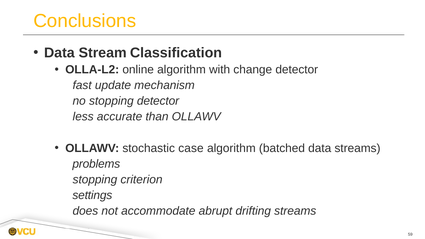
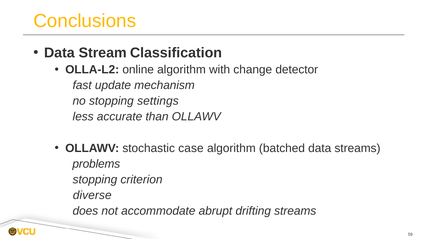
stopping detector: detector -> settings (158, 101)
settings: settings -> diverse (92, 195)
